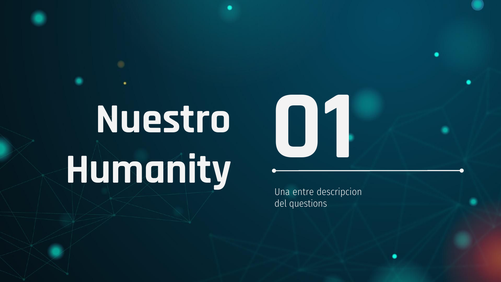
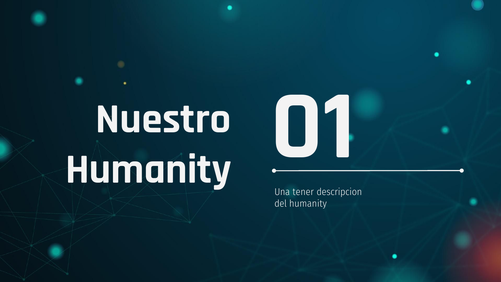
entre: entre -> tener (303, 192)
del questions: questions -> humanity (308, 204)
